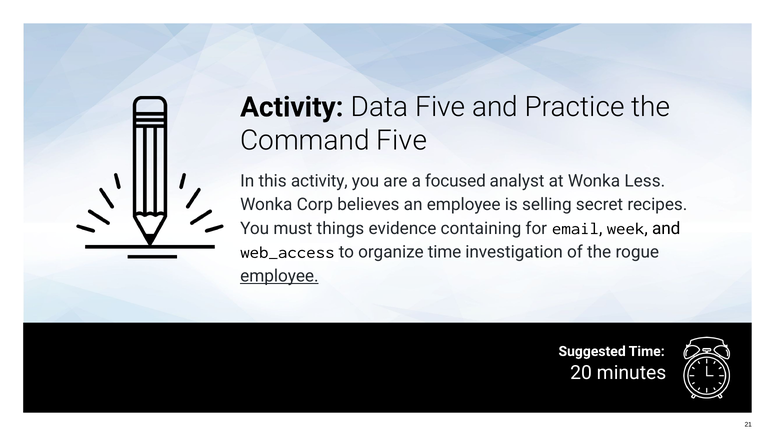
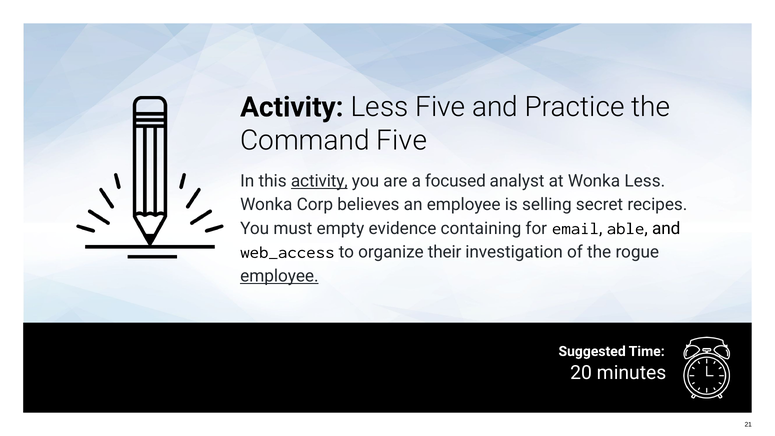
Activity Data: Data -> Less (380, 107)
activity underline: none -> present (319, 181)
things: things -> empty (340, 228)
week: week -> able (626, 228)
organize time: time -> their (445, 252)
